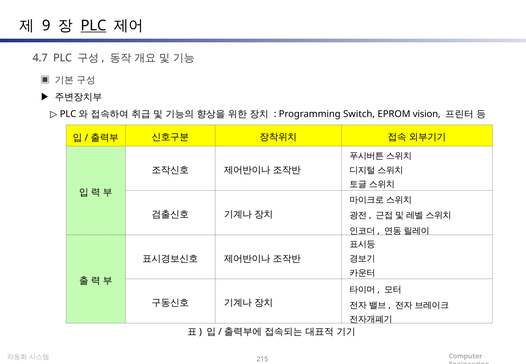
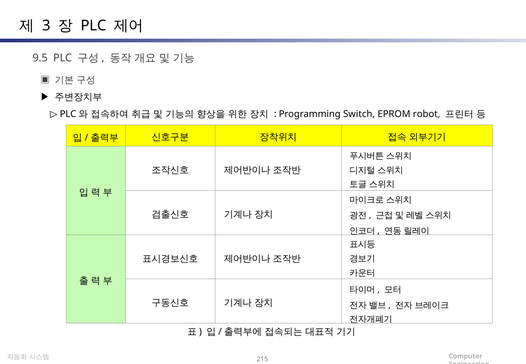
9: 9 -> 3 (46, 26)
PLC underline: present -> none (93, 26)
4.7: 4.7 -> 9.5 (40, 58)
vision: vision -> robot (427, 114)
